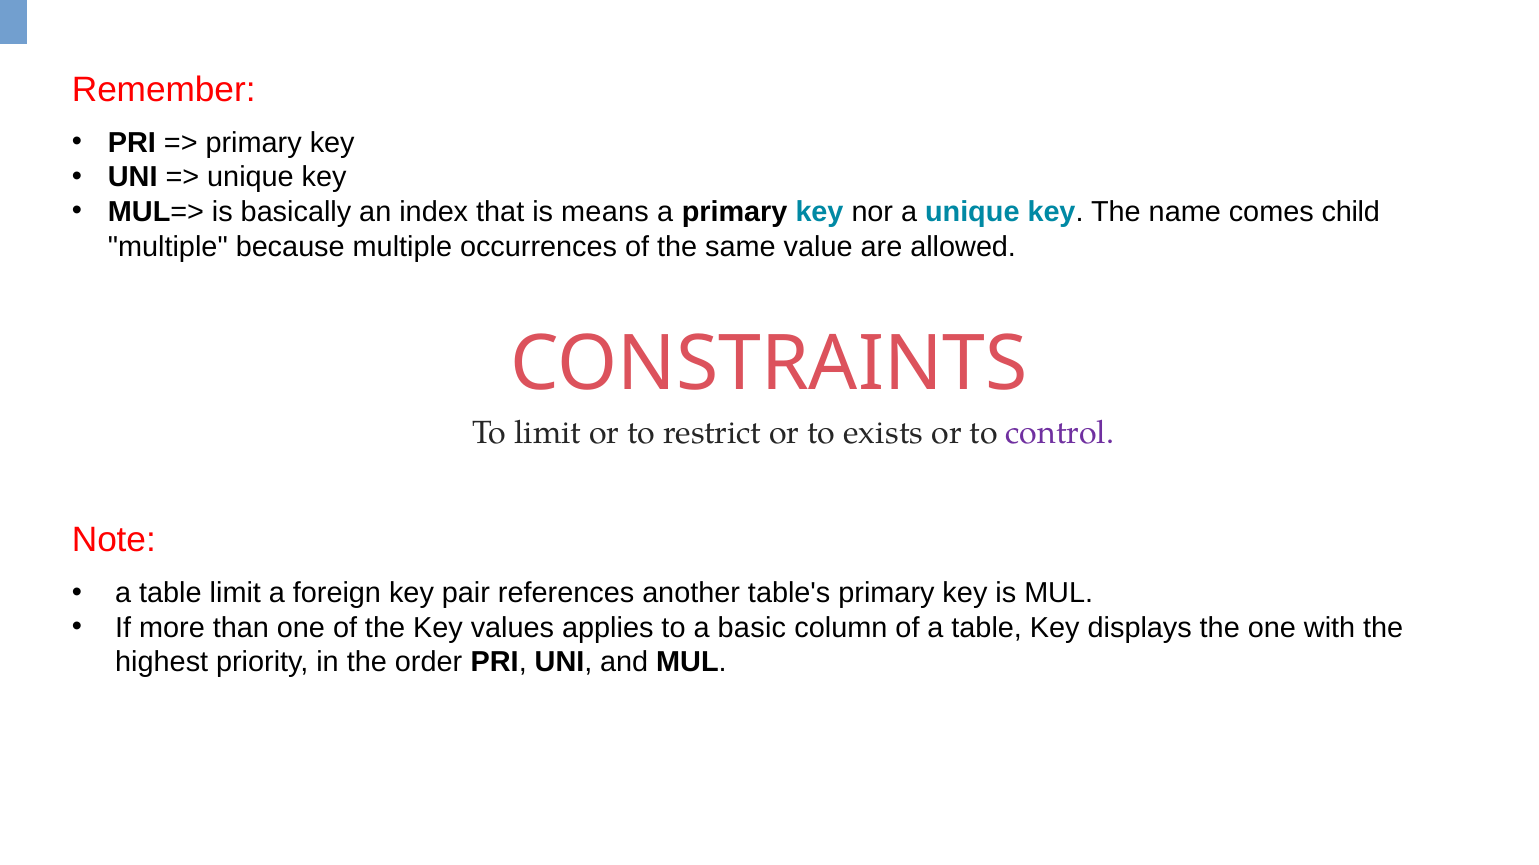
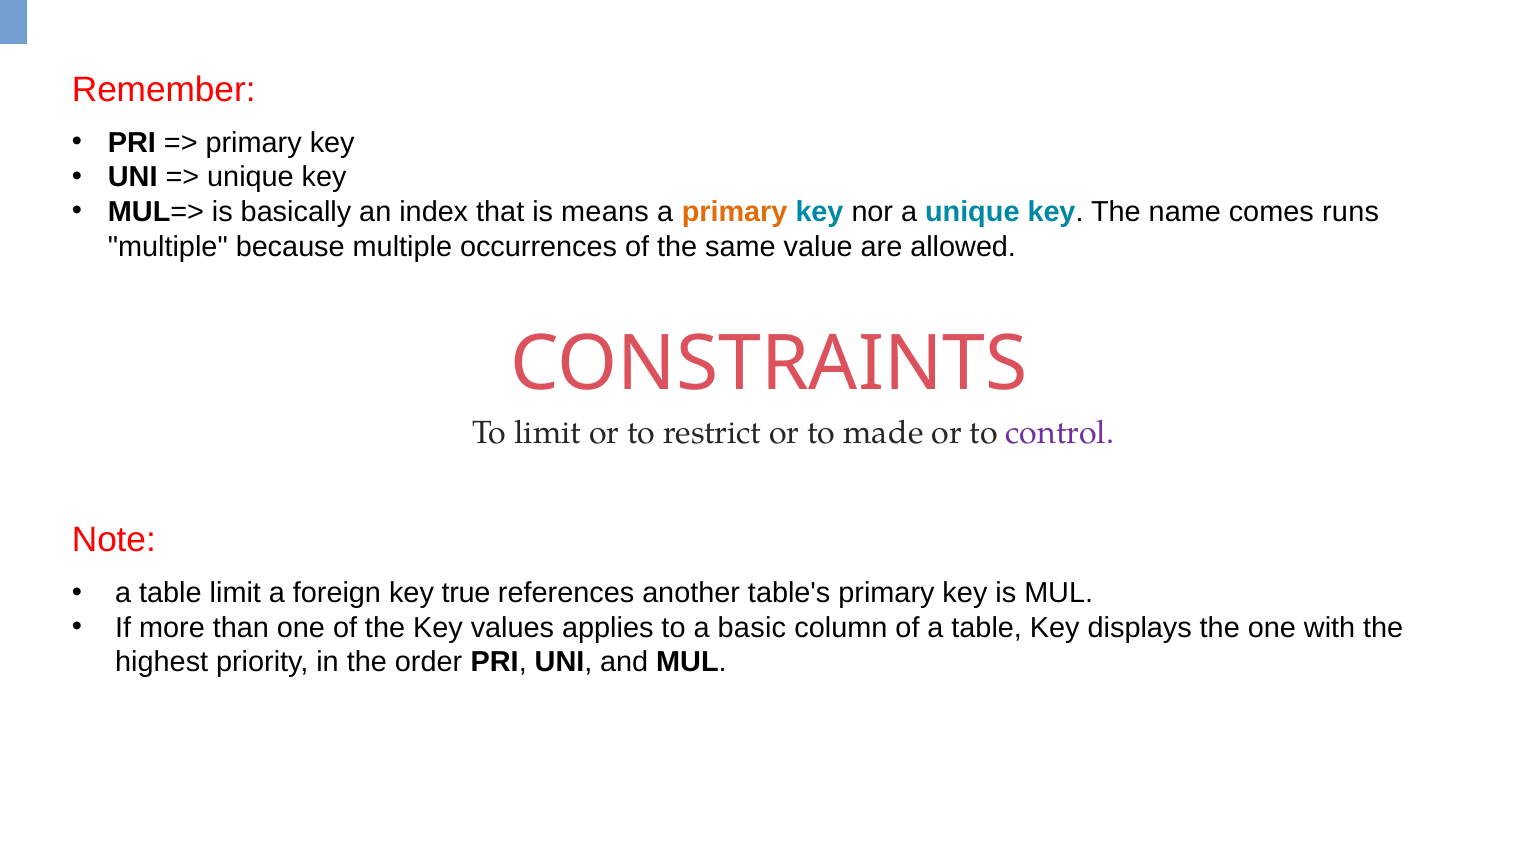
primary colour: black -> orange (735, 212)
child: child -> runs (1351, 212)
exists: exists -> made (883, 433)
pair: pair -> true (466, 593)
